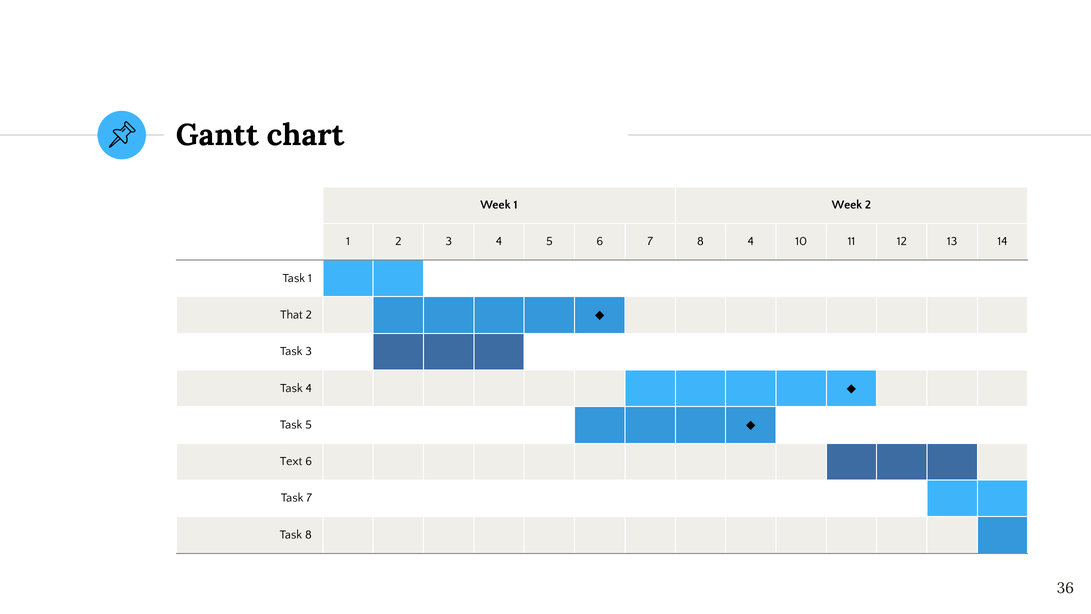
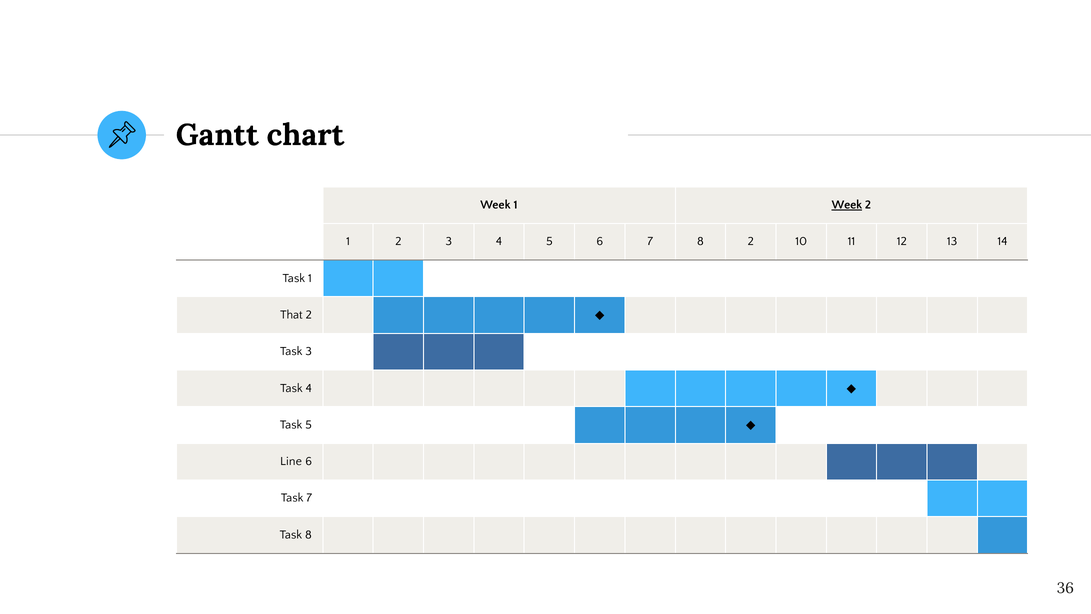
Week underline: none -> present (847, 205)
8 4: 4 -> 2 (751, 241)
Text: Text -> Line (291, 461)
